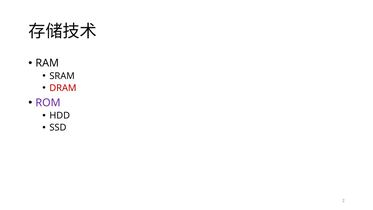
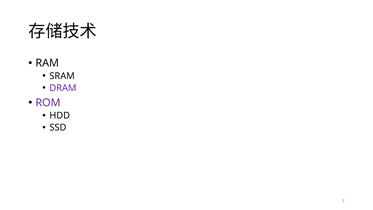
DRAM colour: red -> purple (63, 88)
